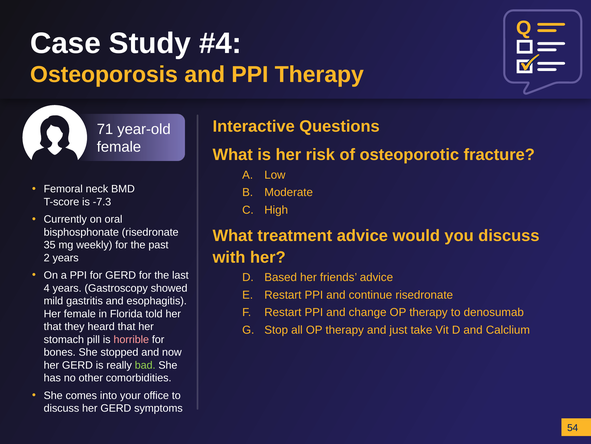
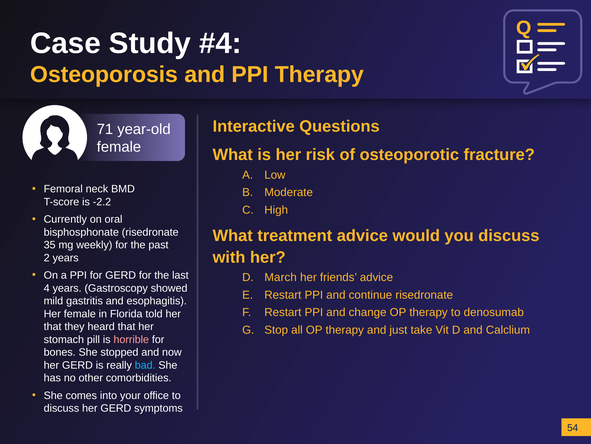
-7.3: -7.3 -> -2.2 (102, 202)
Based: Based -> March (281, 277)
bad colour: light green -> light blue (145, 365)
